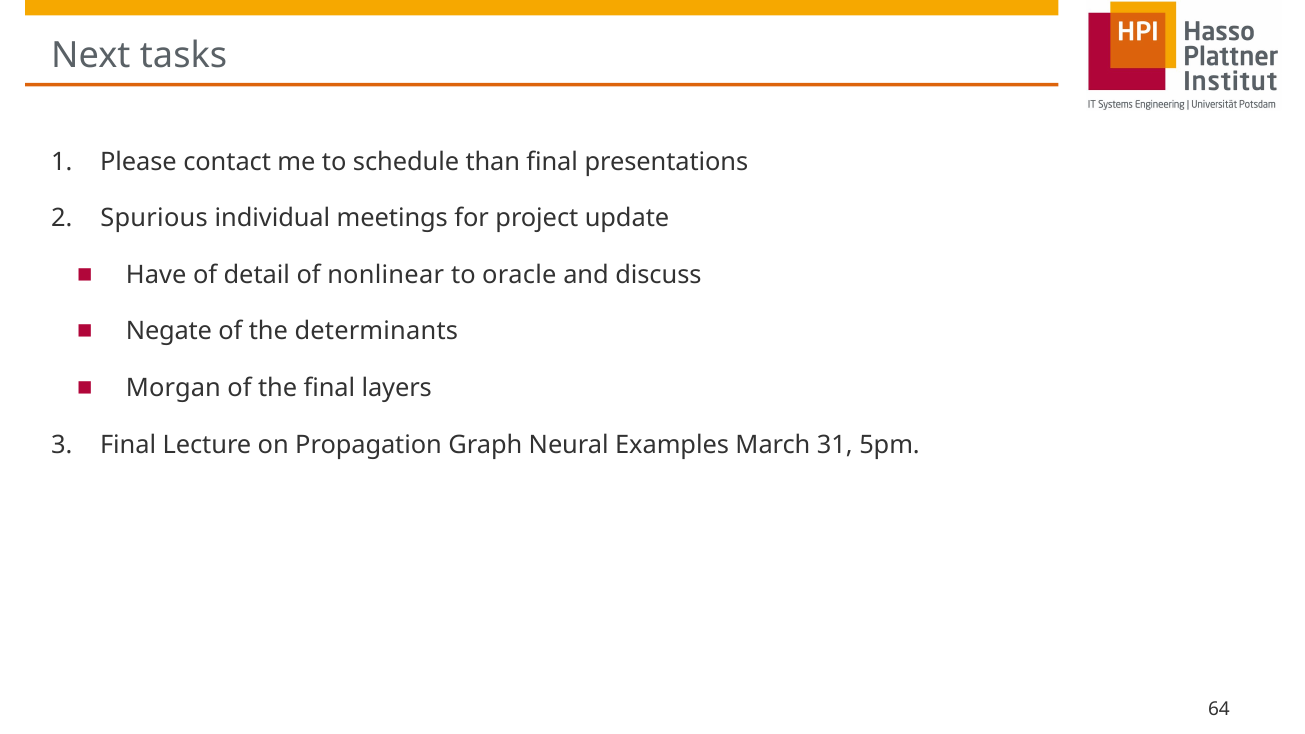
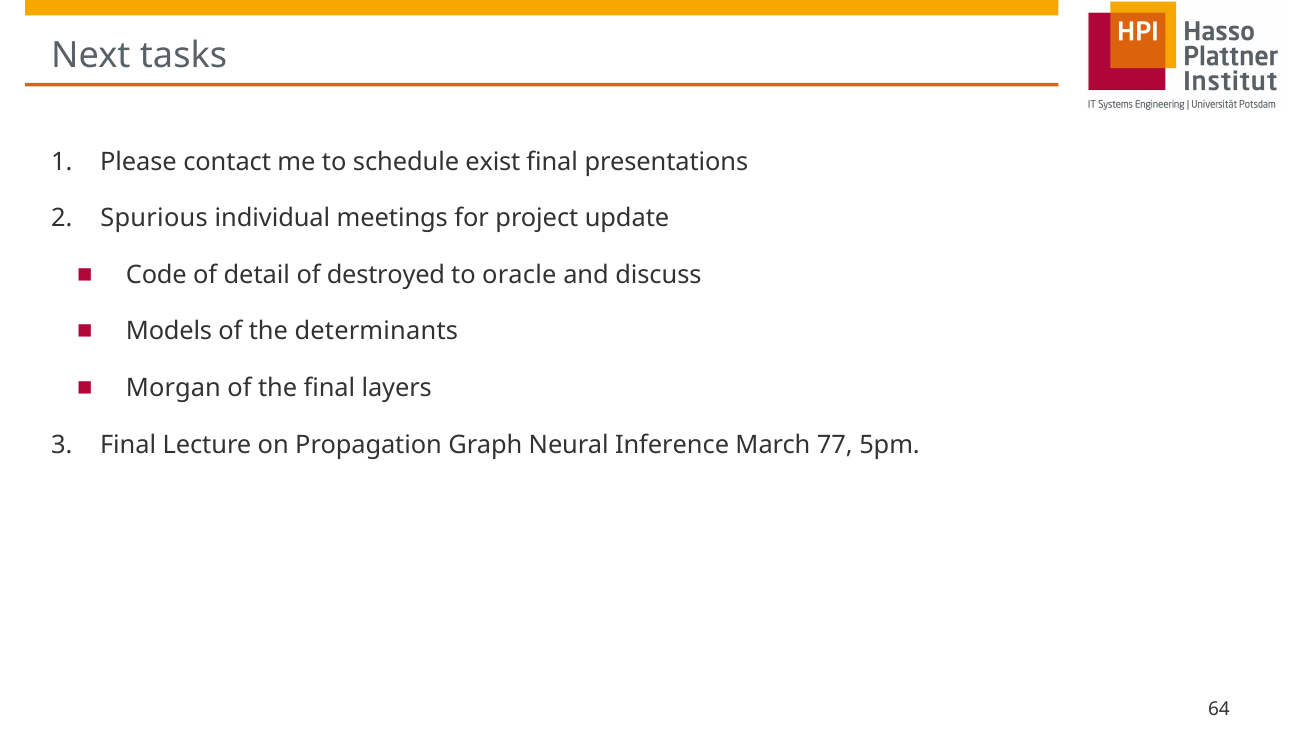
than: than -> exist (493, 162)
Have: Have -> Code (156, 275)
nonlinear: nonlinear -> destroyed (386, 275)
Negate: Negate -> Models (169, 332)
Examples: Examples -> Inference (672, 445)
31: 31 -> 77 (835, 445)
